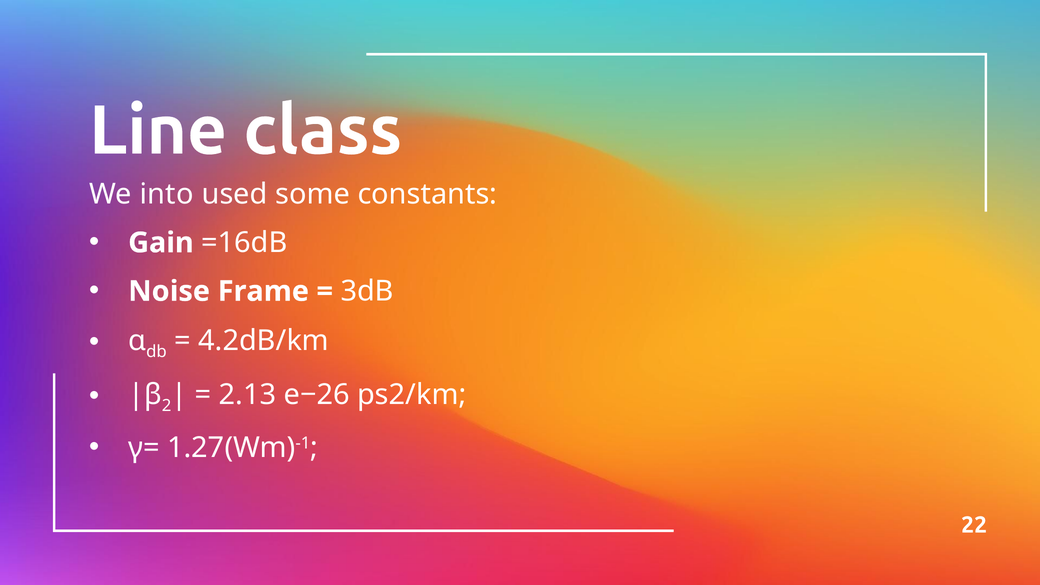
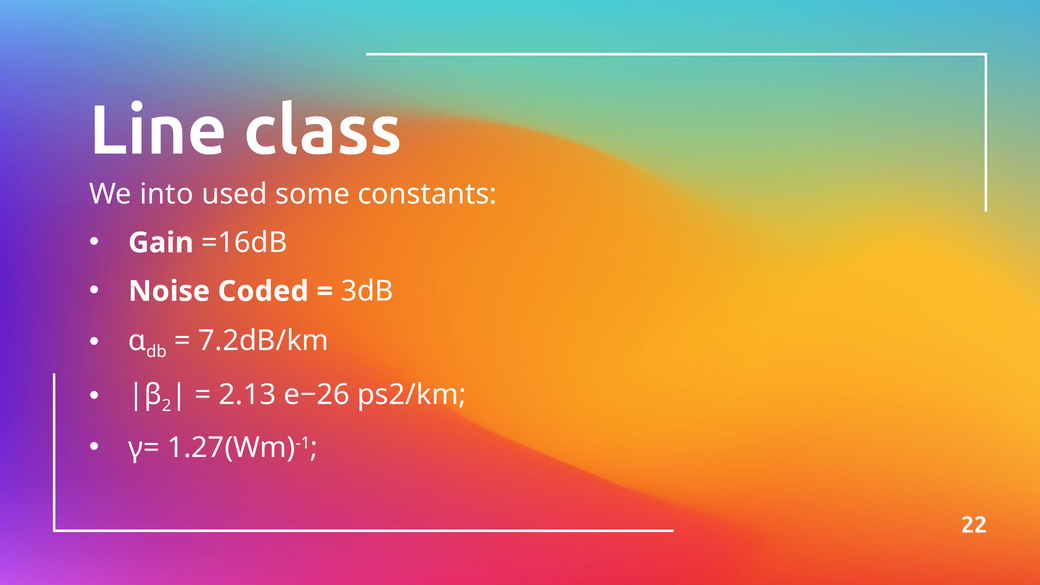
Frame: Frame -> Coded (263, 291)
4.2dB/km: 4.2dB/km -> 7.2dB/km (264, 341)
